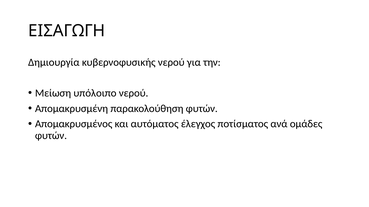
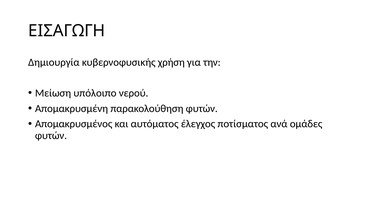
κυβερνοφυσικής νερού: νερού -> χρήση (171, 62)
